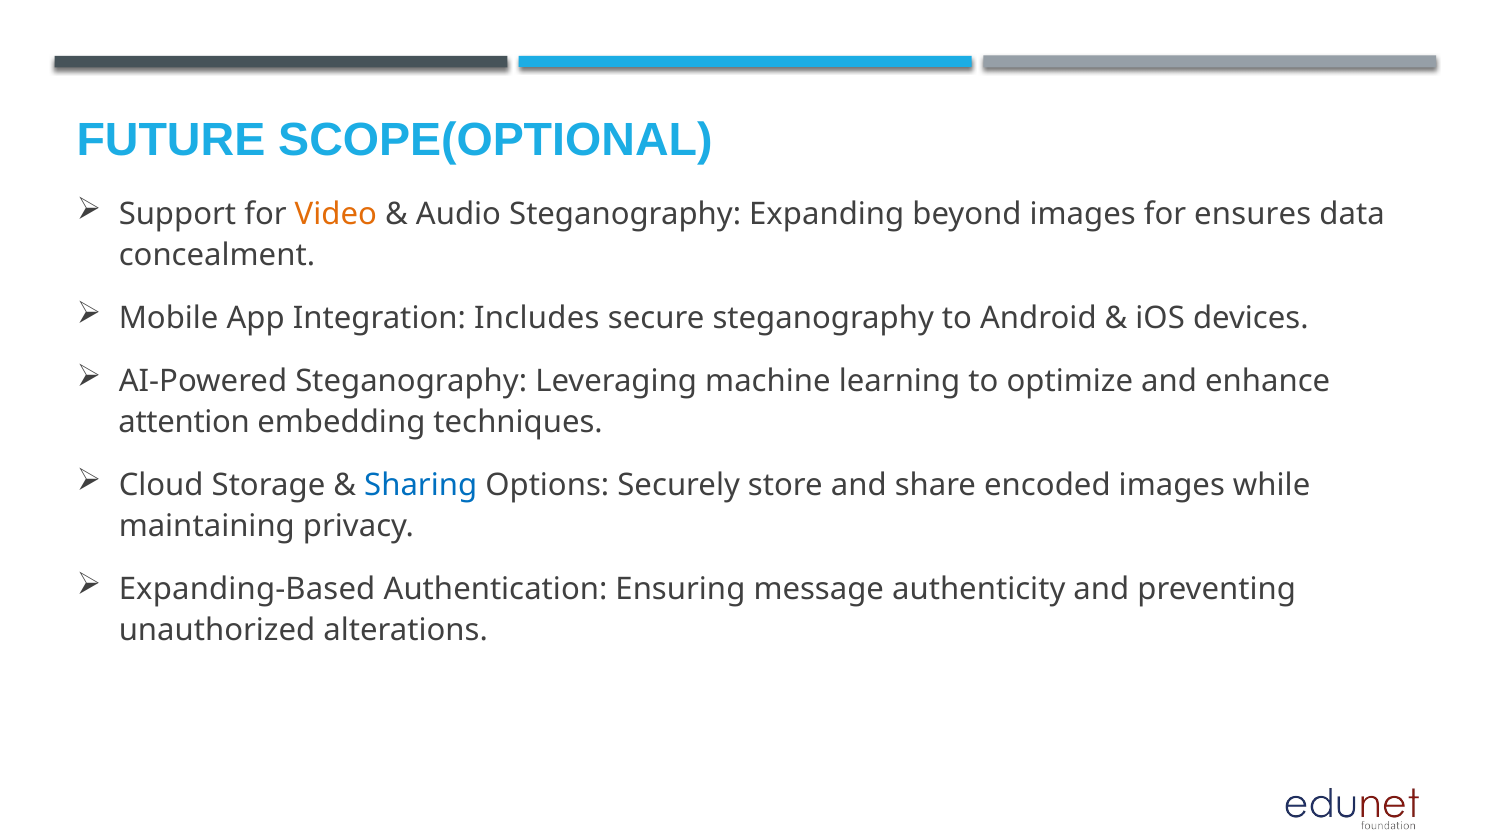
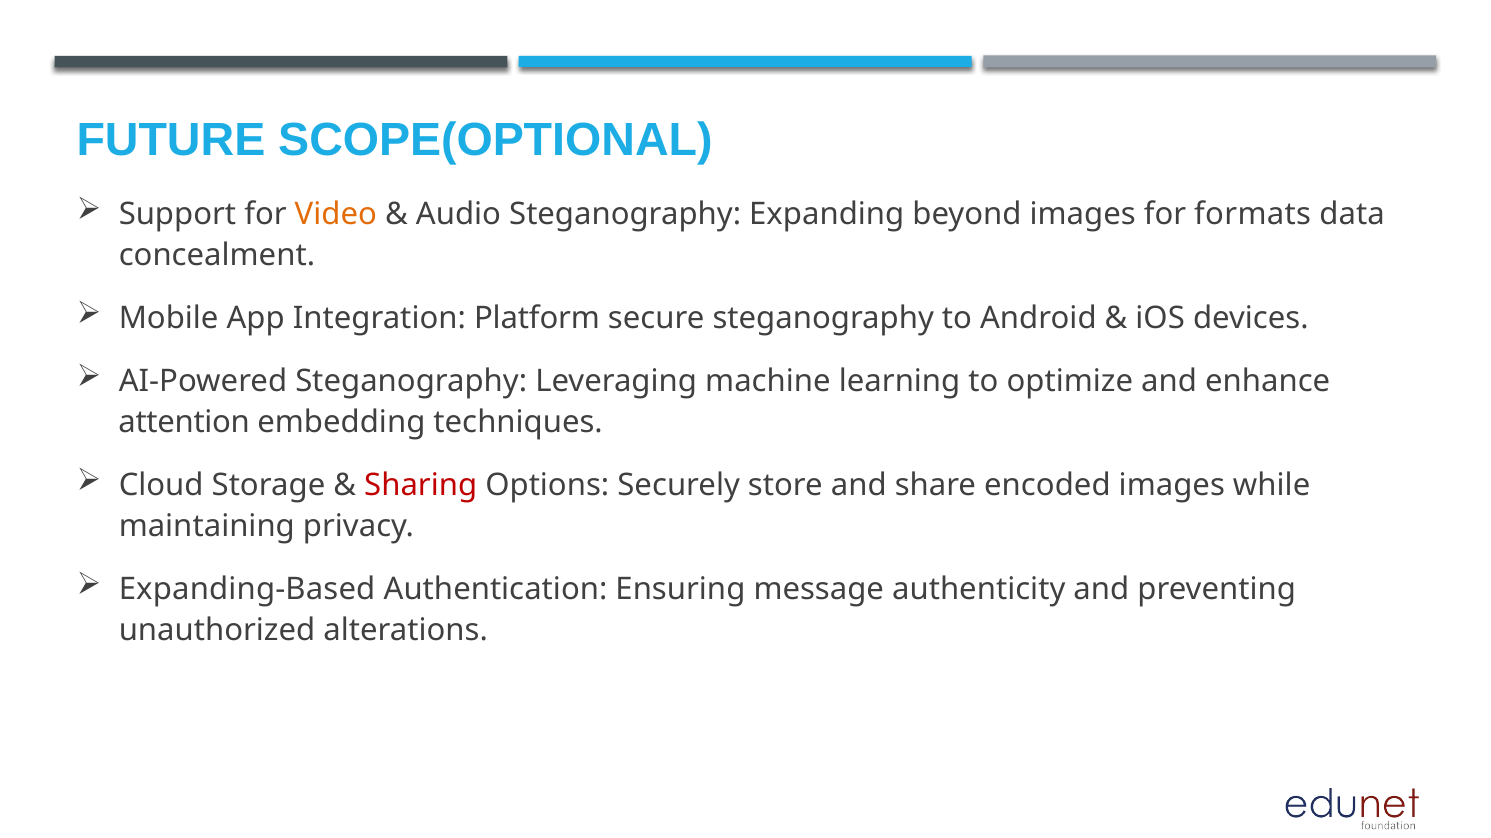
ensures: ensures -> formats (1253, 215)
Includes: Includes -> Platform (537, 319)
Sharing colour: blue -> red (421, 486)
